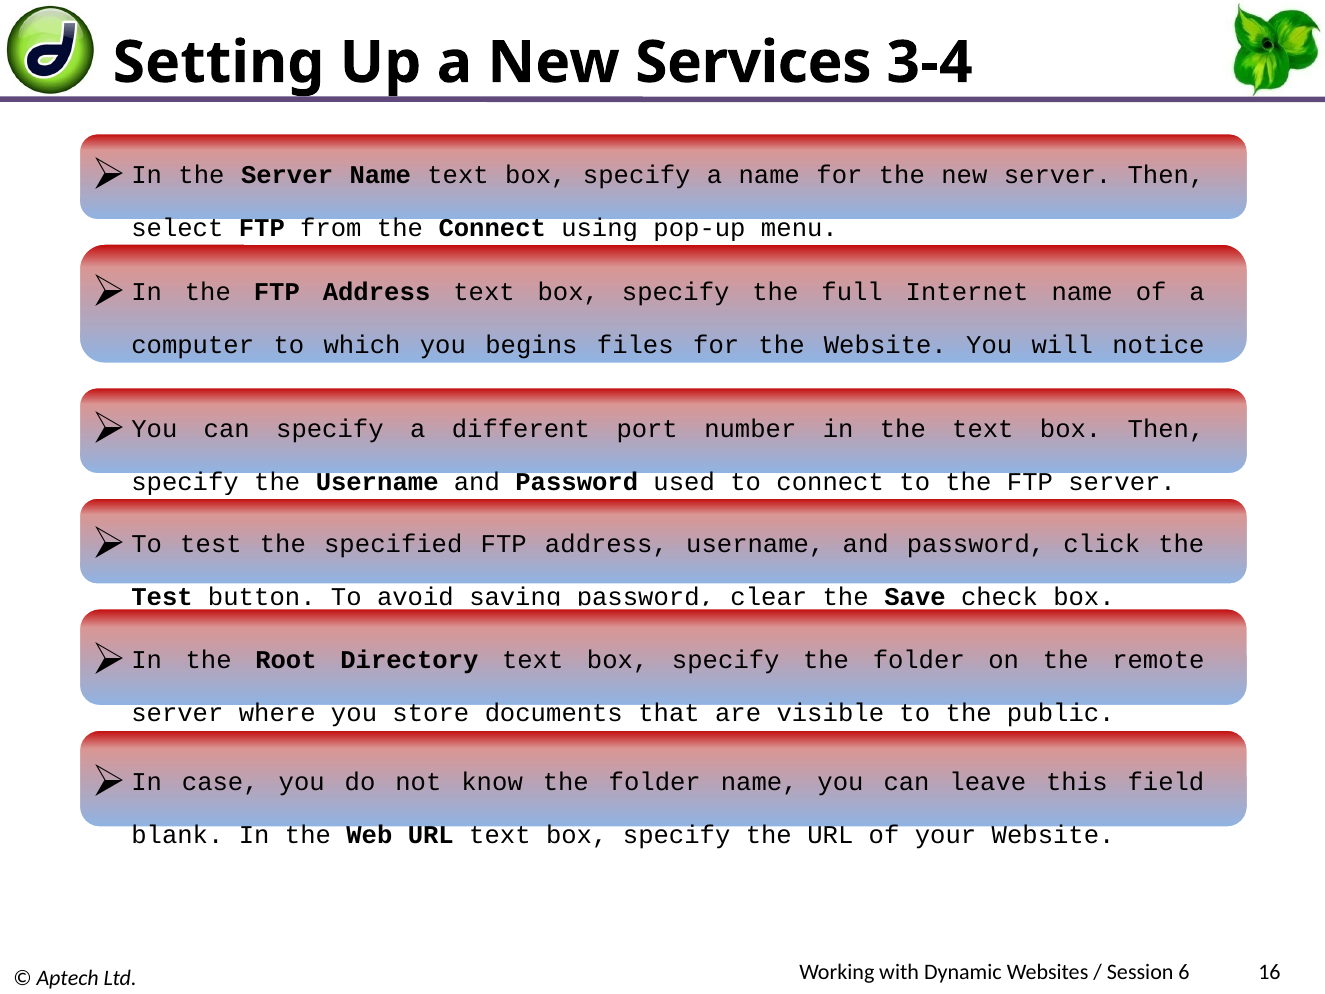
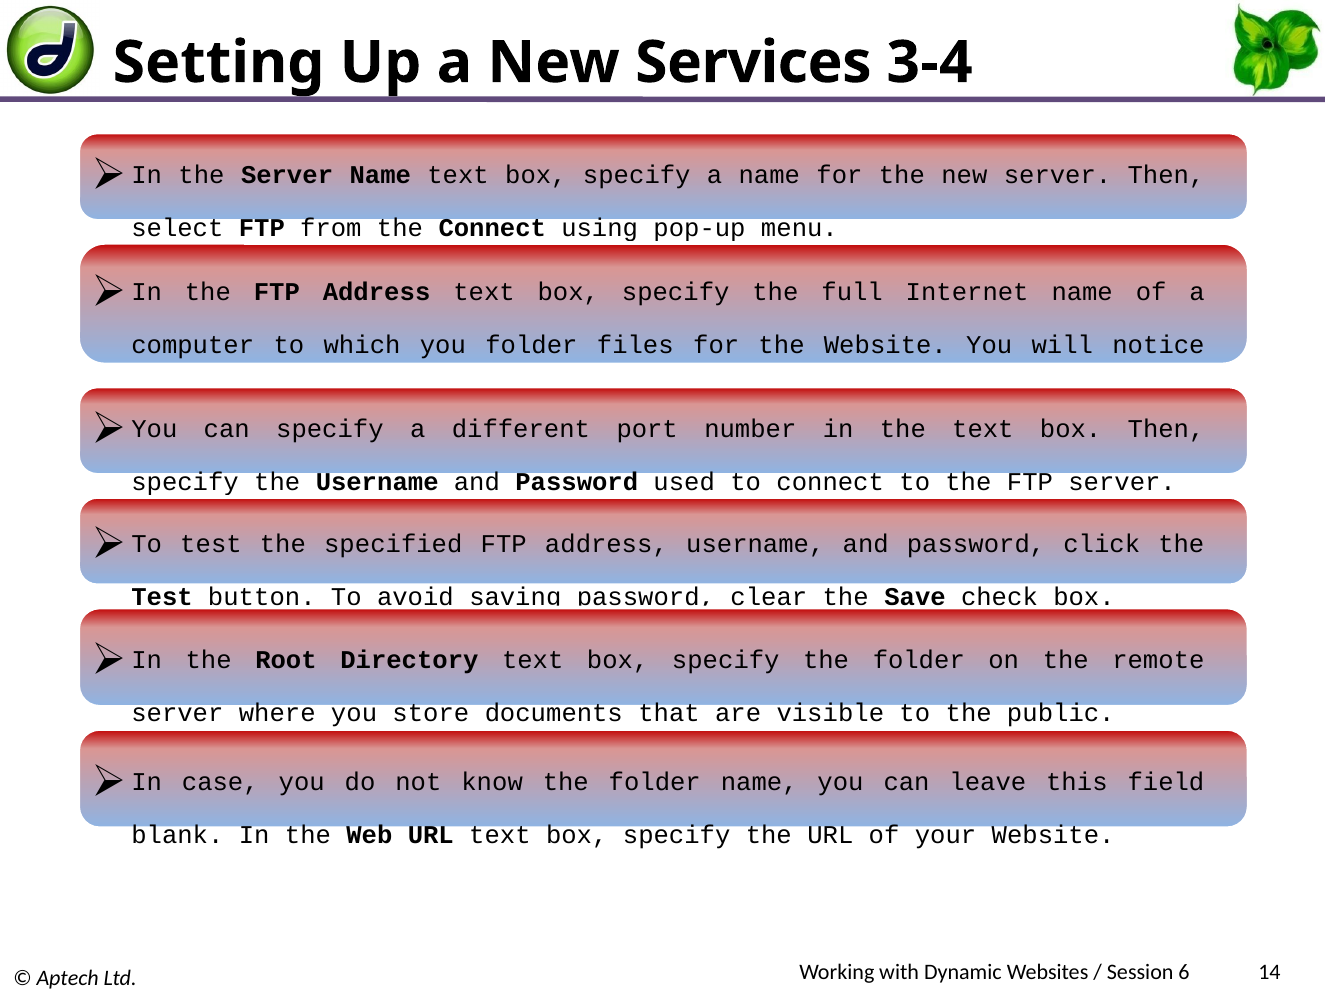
you begins: begins -> folder (531, 345)
16: 16 -> 14 (1269, 972)
